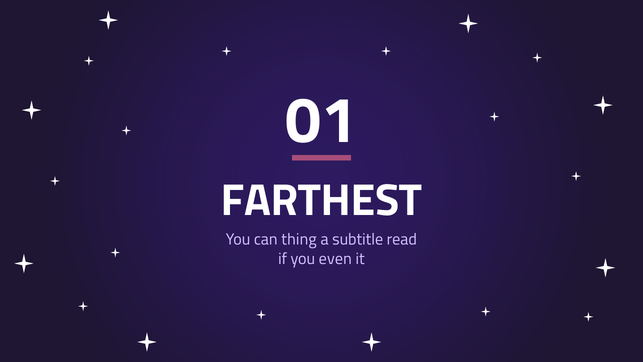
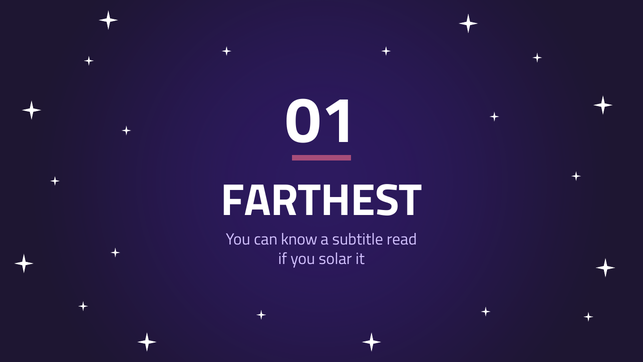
thing: thing -> know (299, 239)
even: even -> solar (335, 259)
